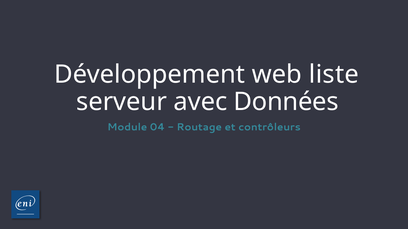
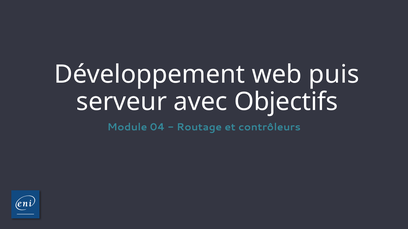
liste: liste -> puis (334, 74)
Données: Données -> Objectifs (286, 102)
